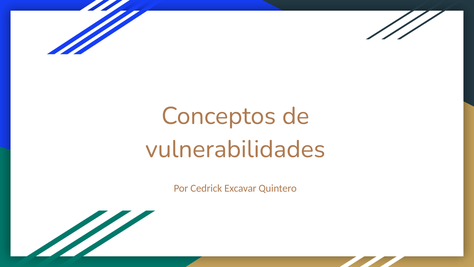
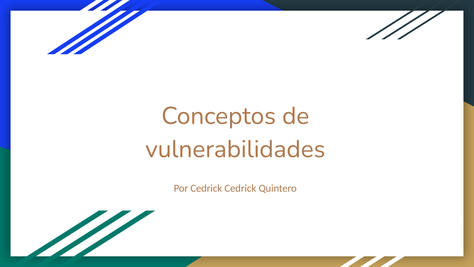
Cedrick Excavar: Excavar -> Cedrick (240, 188)
